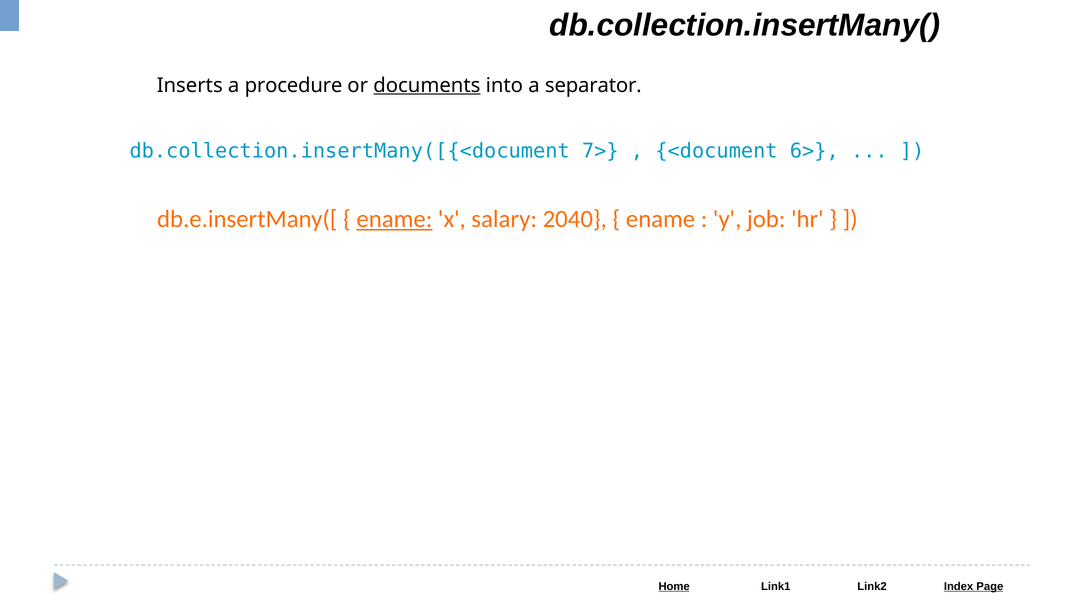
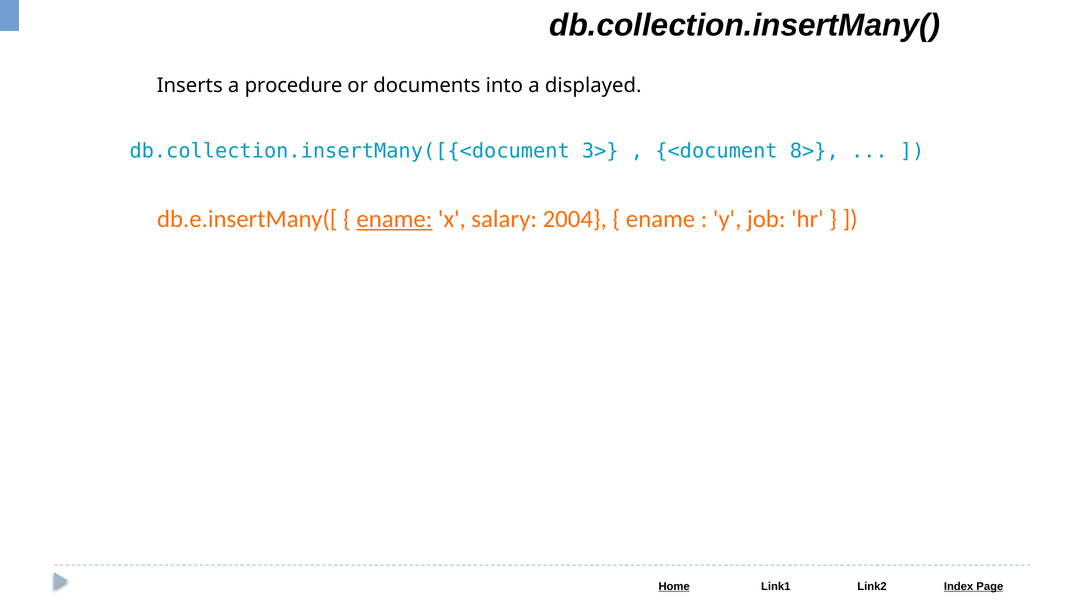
documents underline: present -> none (427, 85)
separator: separator -> displayed (593, 85)
7>: 7> -> 3> (600, 151)
6>: 6> -> 8> (814, 151)
2040: 2040 -> 2004 (575, 219)
